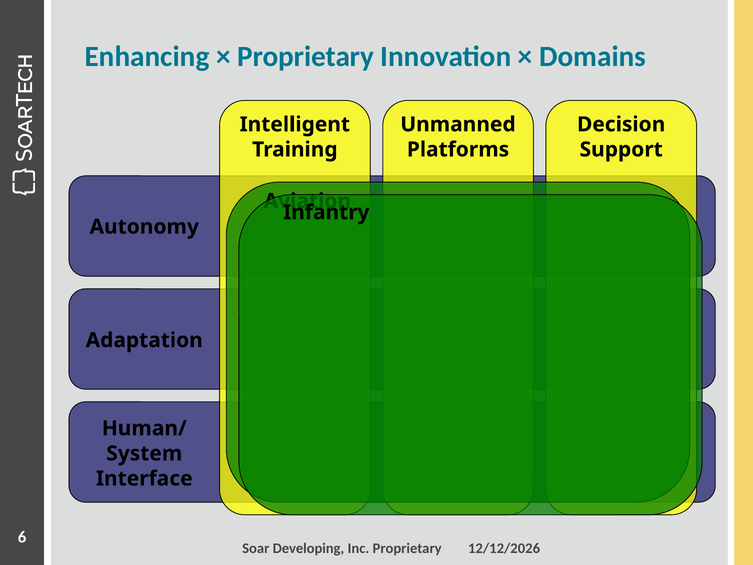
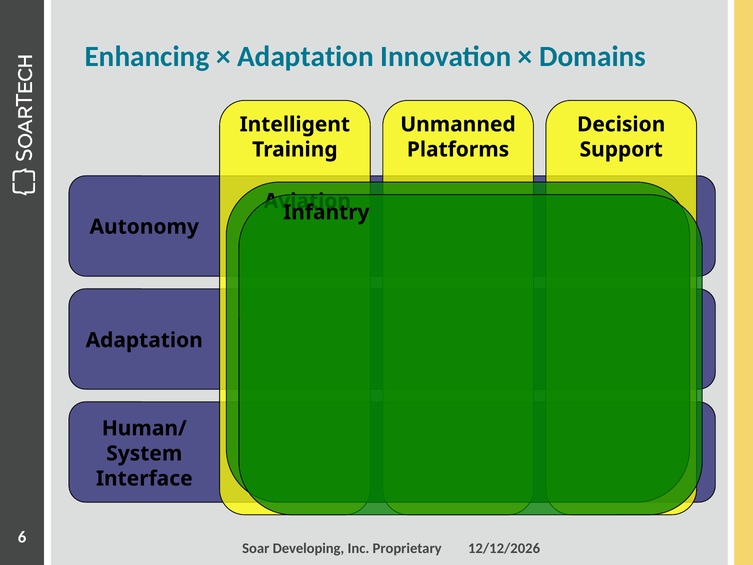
Proprietary: Proprietary -> Adaptation (306, 57)
